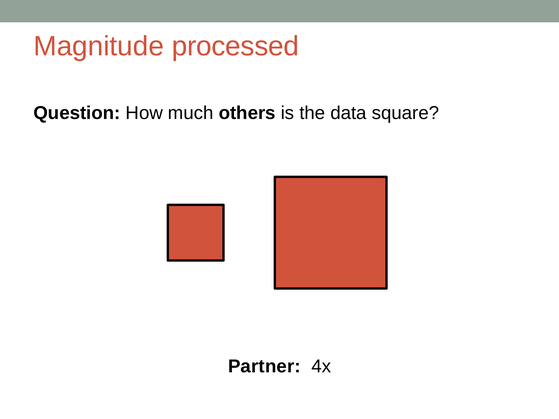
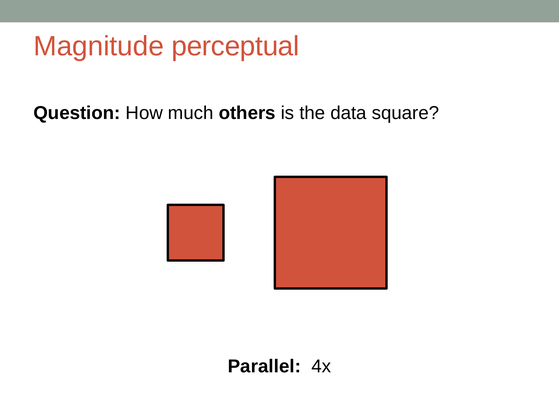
processed: processed -> perceptual (235, 46)
Partner: Partner -> Parallel (264, 366)
